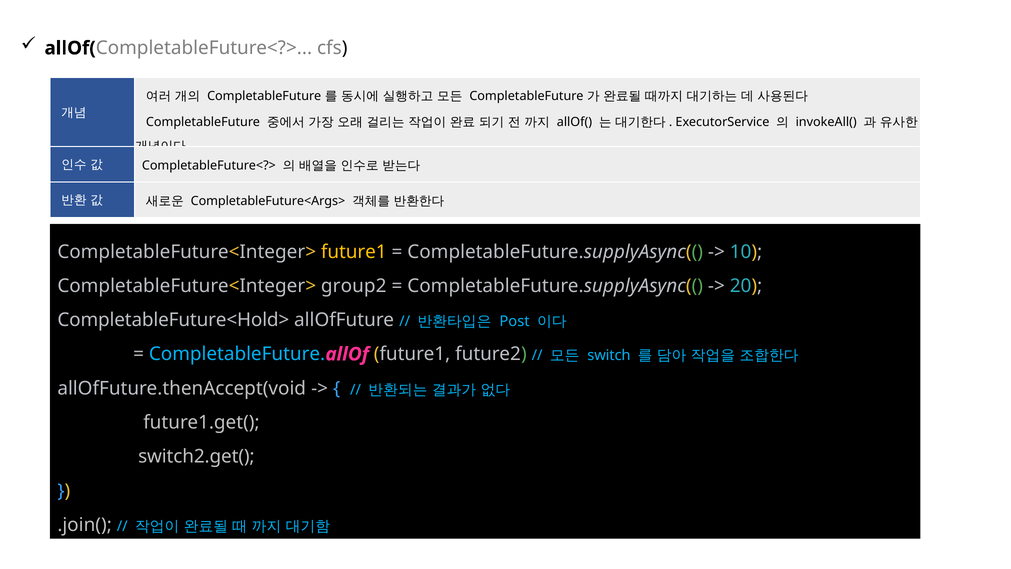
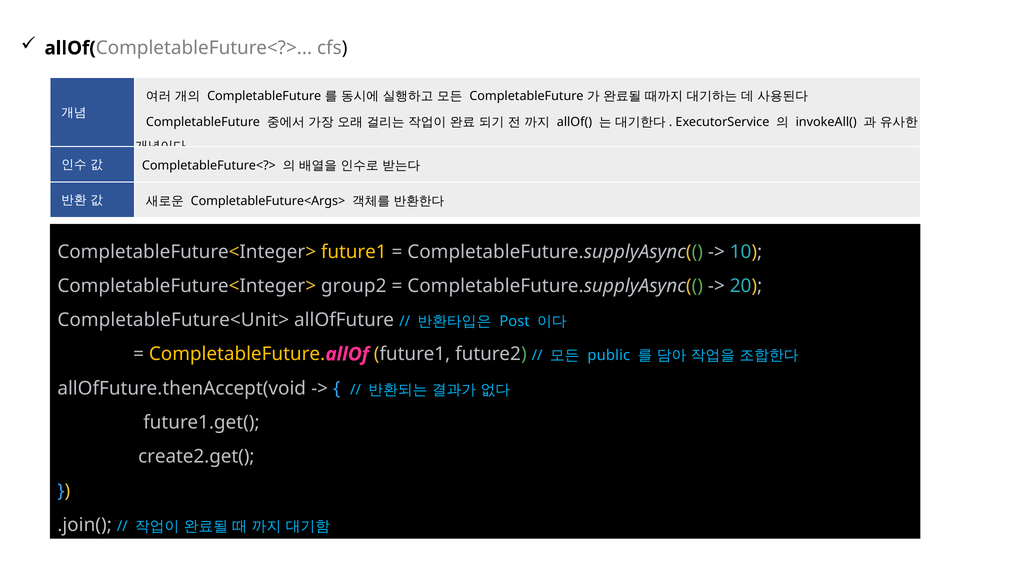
CompletableFuture<Hold>: CompletableFuture<Hold> -> CompletableFuture<Unit> (173, 320)
CompletableFuture colour: light blue -> yellow (237, 354)
switch: switch -> public (609, 355)
switch2.get(: switch2.get( -> create2.get( (196, 456)
